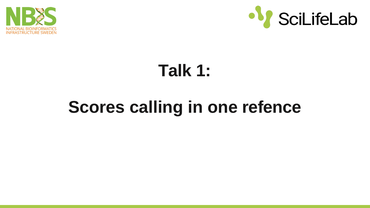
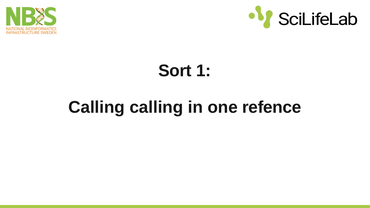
Talk: Talk -> Sort (175, 71)
Scores: Scores -> Calling (97, 107)
